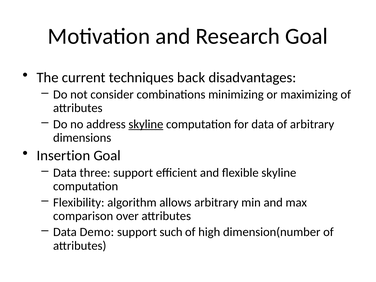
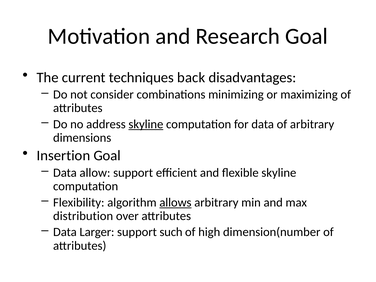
three: three -> allow (95, 173)
allows underline: none -> present (175, 202)
comparison: comparison -> distribution (83, 216)
Demo: Demo -> Larger (97, 232)
